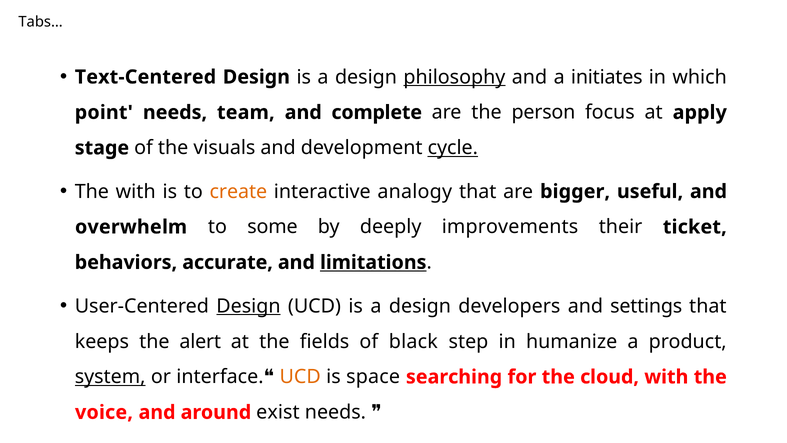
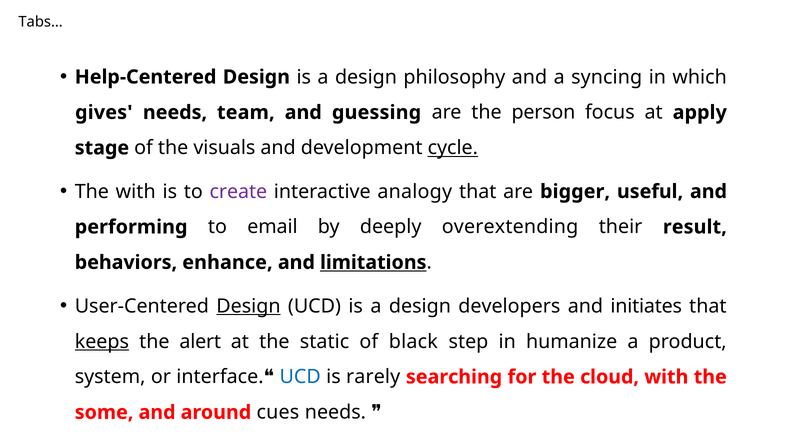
Text-Centered: Text-Centered -> Help-Centered (146, 77)
philosophy underline: present -> none (454, 77)
initiates: initiates -> syncing (607, 77)
point: point -> gives (104, 112)
complete: complete -> guessing (377, 112)
create colour: orange -> purple (238, 191)
overwhelm: overwhelm -> performing (131, 227)
some: some -> email (272, 227)
improvements: improvements -> overextending (510, 227)
ticket: ticket -> result (695, 227)
accurate: accurate -> enhance (227, 262)
settings: settings -> initiates (646, 306)
keeps underline: none -> present (102, 341)
fields: fields -> static (325, 341)
system underline: present -> none (110, 377)
UCD colour: orange -> blue (300, 377)
space: space -> rarely (373, 377)
voice: voice -> some (104, 412)
exist: exist -> cues (278, 412)
